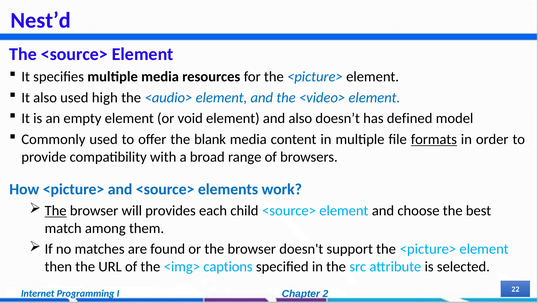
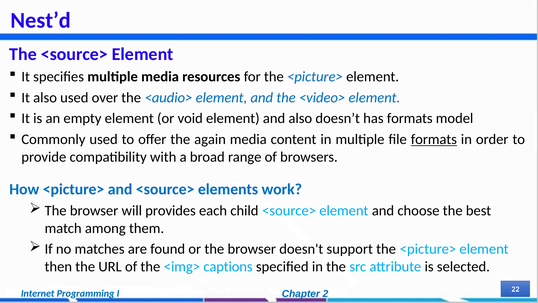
high: high -> over (105, 98)
has defined: defined -> formats (410, 118)
blank: blank -> again (210, 139)
The underline: present -> none (56, 210)
